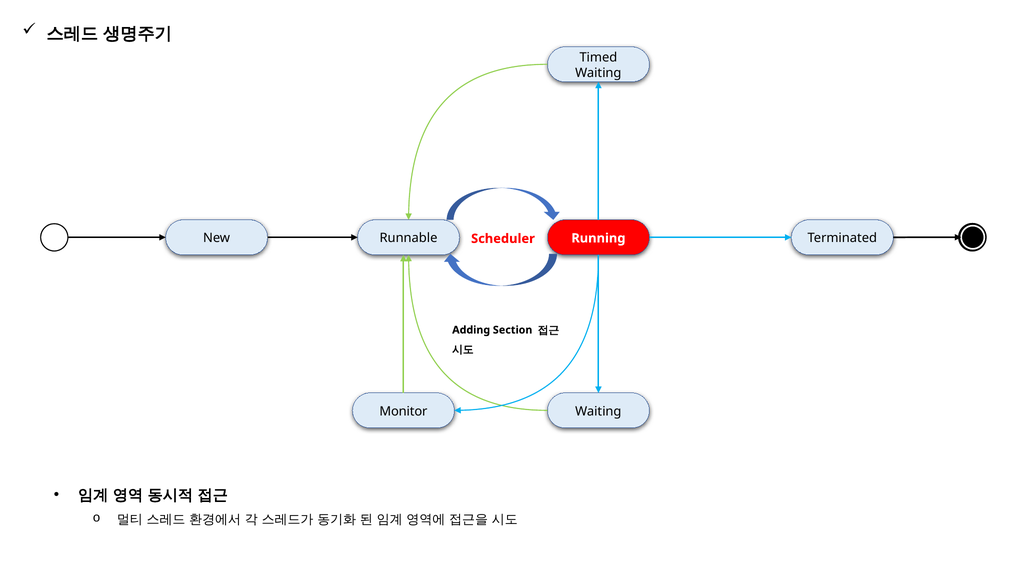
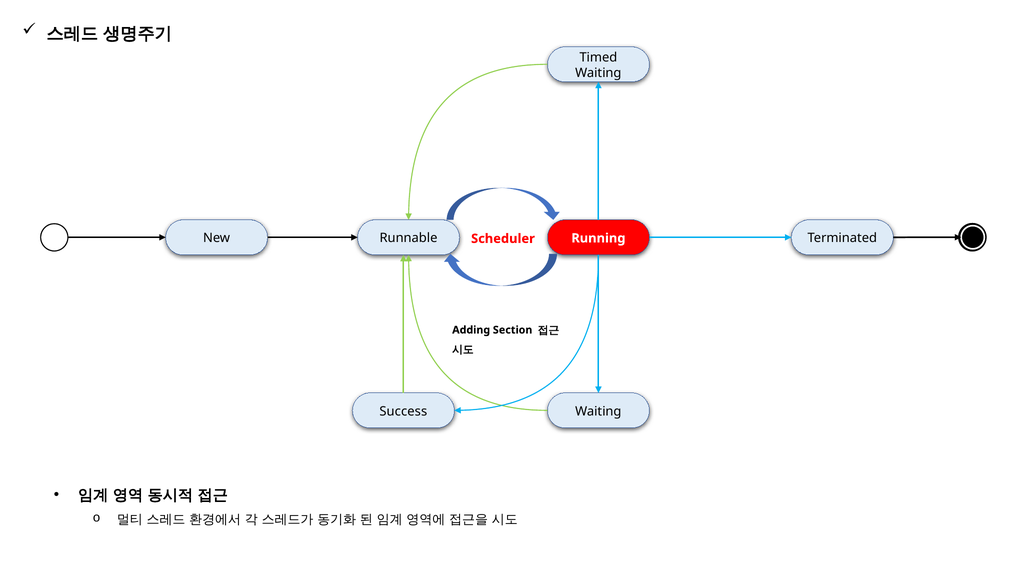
Monitor: Monitor -> Success (403, 411)
